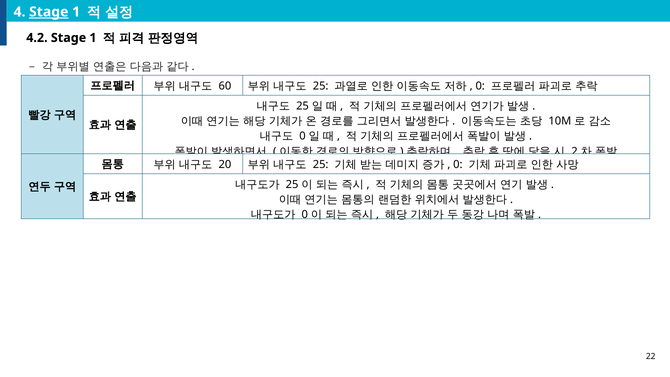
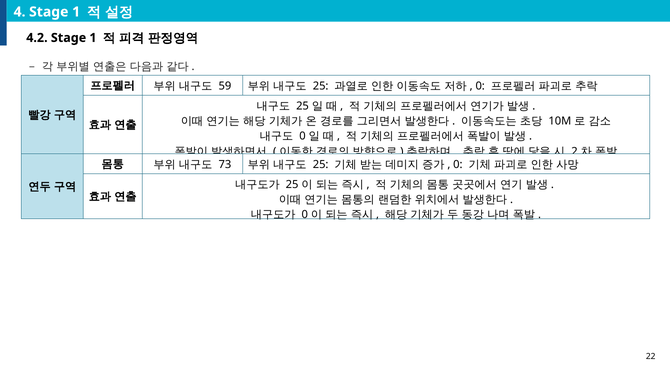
Stage underline: present -> none (49, 12)
60: 60 -> 59 (225, 86)
20: 20 -> 73 (225, 165)
